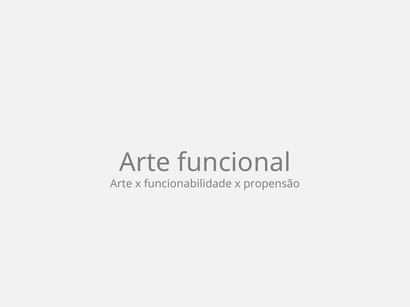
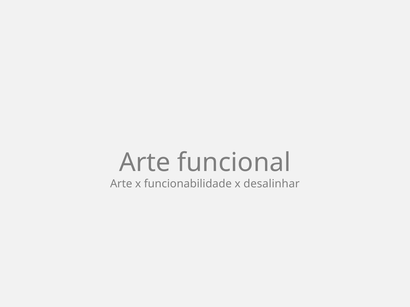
propensão: propensão -> desalinhar (272, 184)
